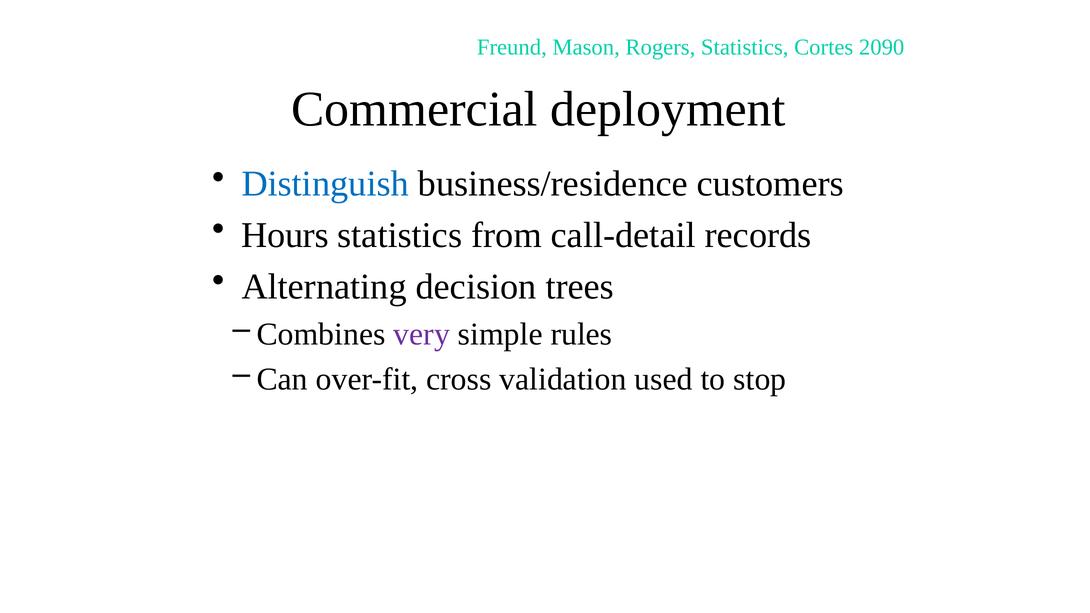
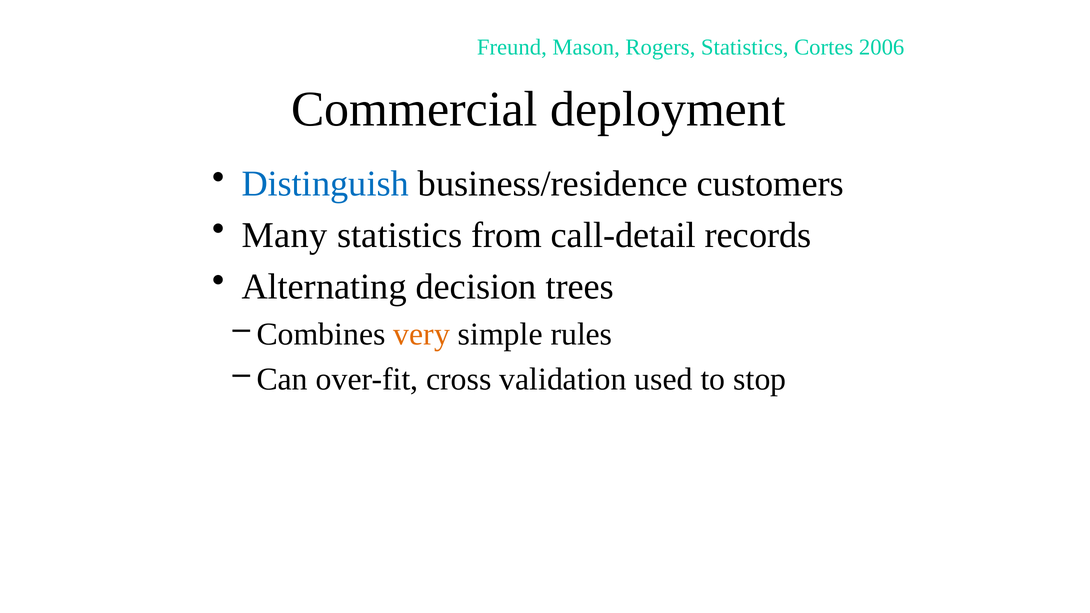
2090: 2090 -> 2006 (882, 47)
Hours: Hours -> Many (285, 235)
very colour: purple -> orange (422, 334)
